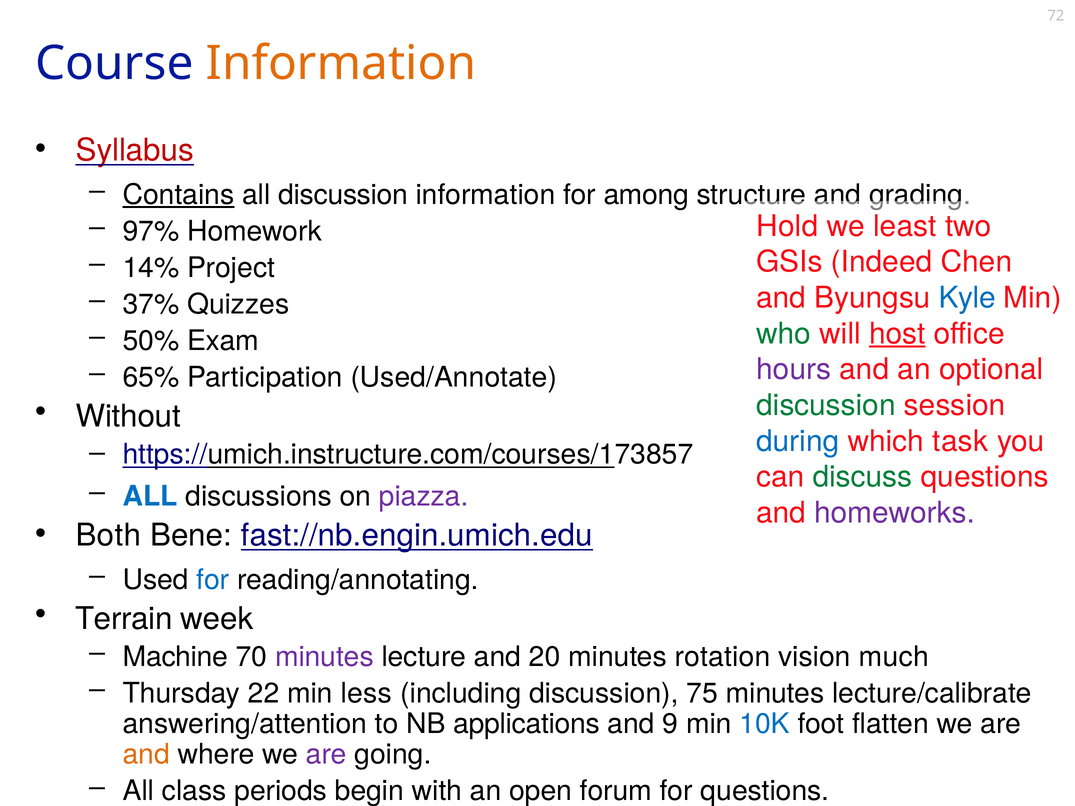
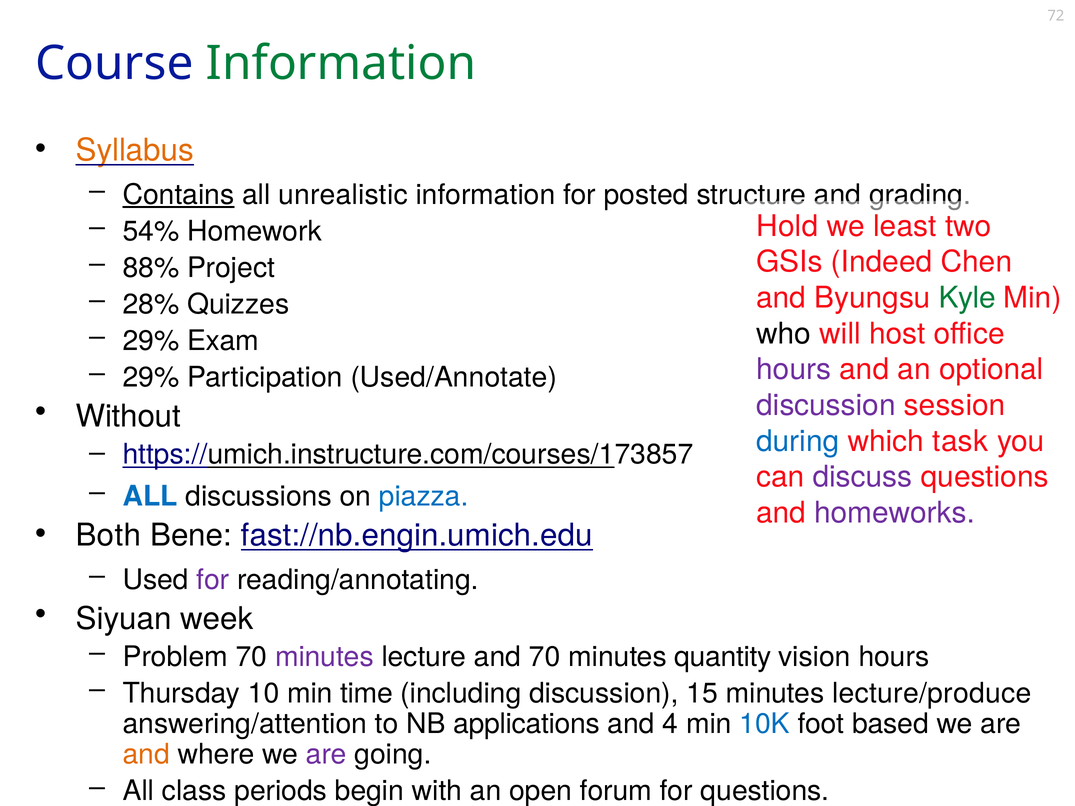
Information colour: orange -> green (341, 63)
Syllabus colour: red -> orange (135, 150)
all discussion: discussion -> unrealistic (343, 195)
among: among -> posted (646, 195)
97%: 97% -> 54% (151, 231)
14%: 14% -> 88% (151, 268)
37%: 37% -> 28% (151, 304)
Kyle colour: blue -> green (967, 298)
who colour: green -> black (784, 334)
host underline: present -> none (897, 334)
50%: 50% -> 29% (151, 341)
65%: 65% -> 29% (151, 377)
discussion colour: green -> purple (826, 406)
discuss colour: green -> purple (862, 477)
piazza colour: purple -> blue (424, 497)
for colour: blue -> purple (213, 580)
Terrain: Terrain -> Siyuan (124, 619)
Machine: Machine -> Problem (175, 657)
and 20: 20 -> 70 (545, 657)
rotation: rotation -> quantity (723, 657)
vision much: much -> hours (894, 657)
22: 22 -> 10 (264, 693)
less: less -> time (367, 693)
75: 75 -> 15 (702, 693)
lecture/calibrate: lecture/calibrate -> lecture/produce (932, 693)
9: 9 -> 4 (670, 724)
flatten: flatten -> based (890, 724)
